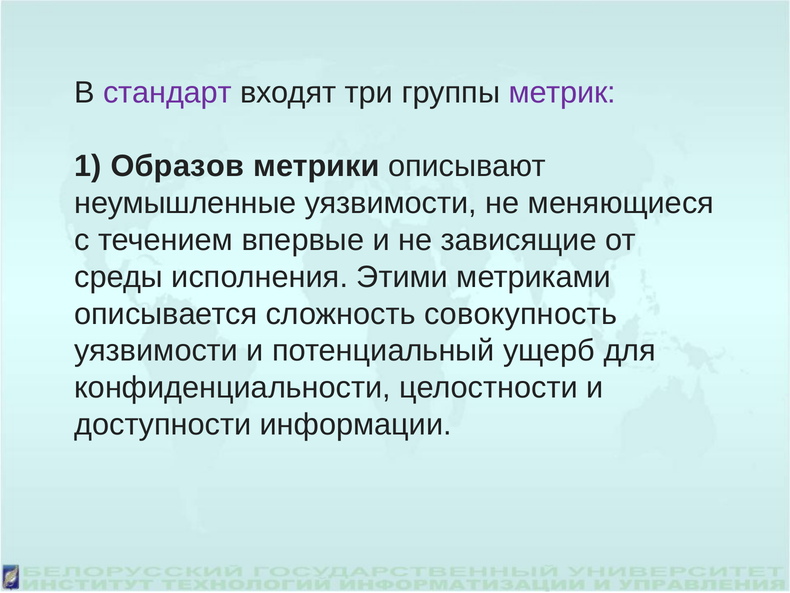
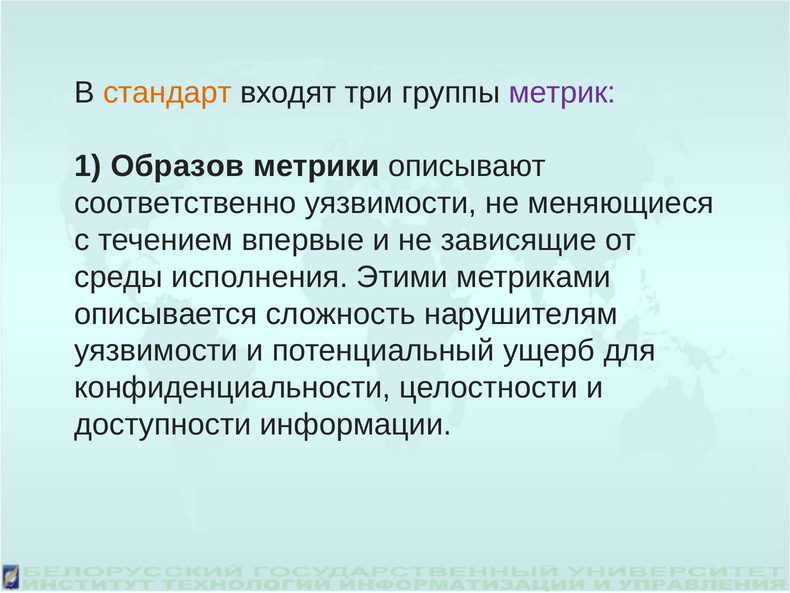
стандарт colour: purple -> orange (168, 92)
неумышленные: неумышленные -> соответственно (185, 203)
совокупность: совокупность -> нарушителям (521, 314)
